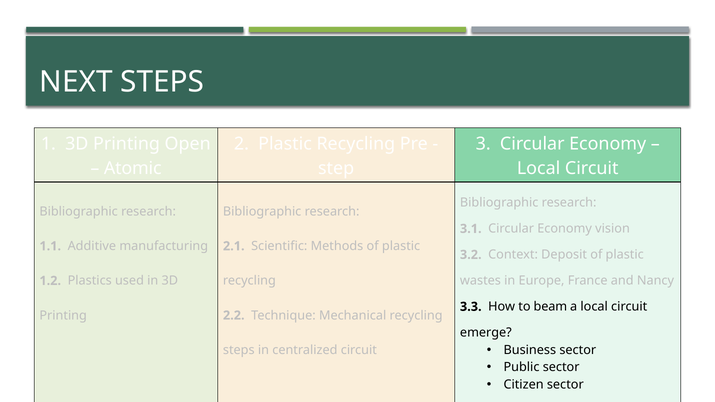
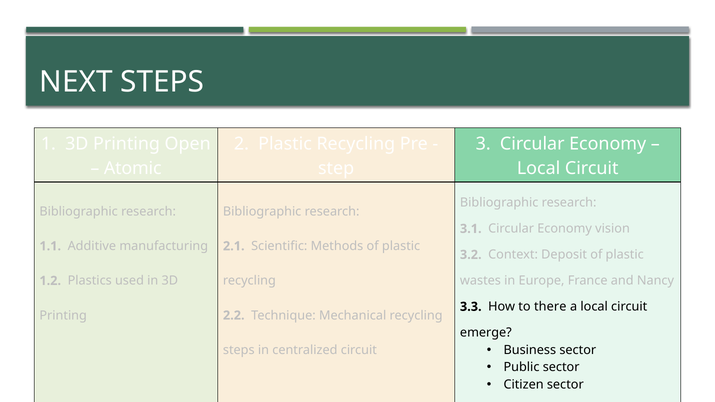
beam: beam -> there (550, 307)
